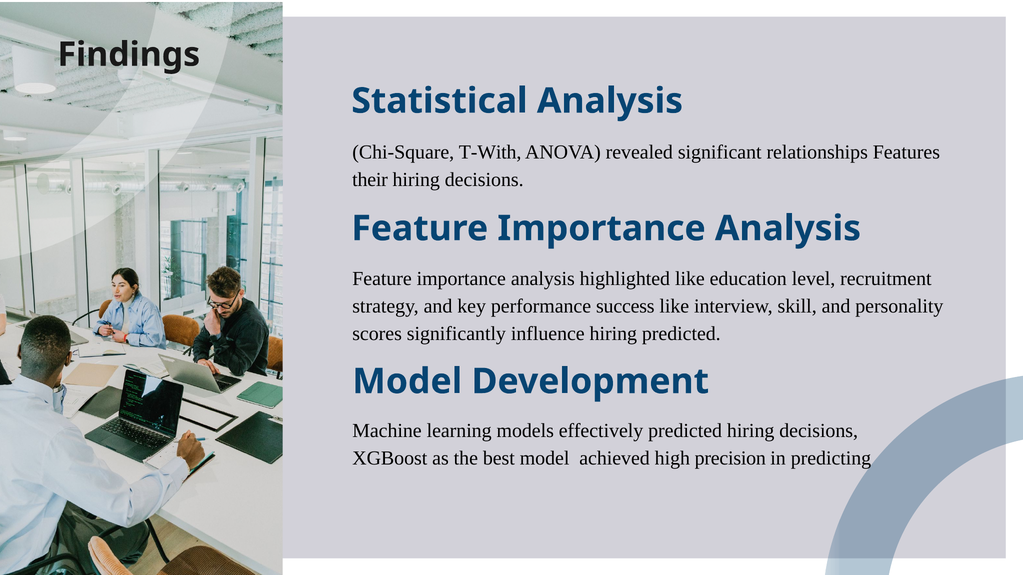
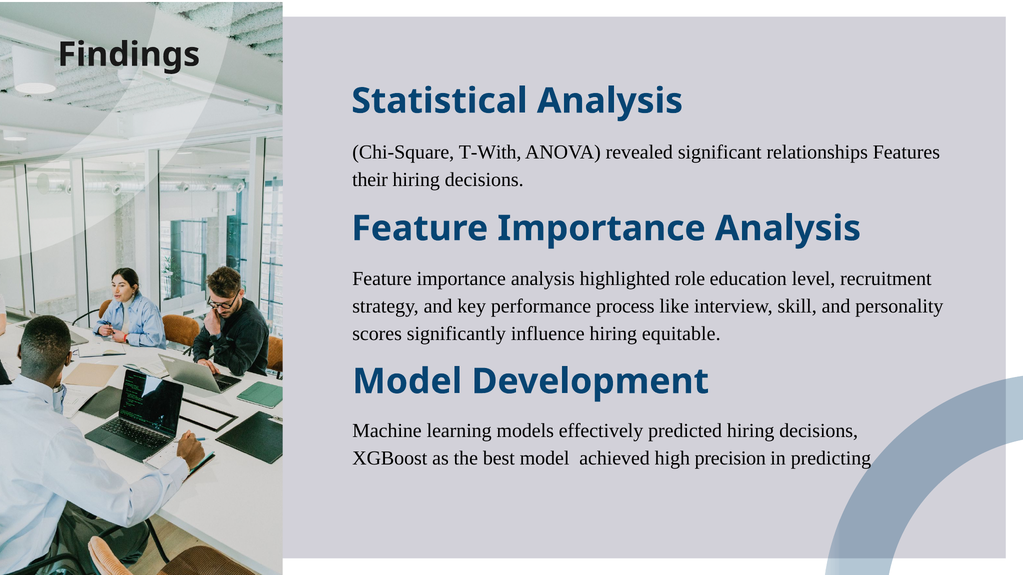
highlighted like: like -> role (690, 279)
success: success -> process (625, 306)
hiring predicted: predicted -> equitable (681, 334)
